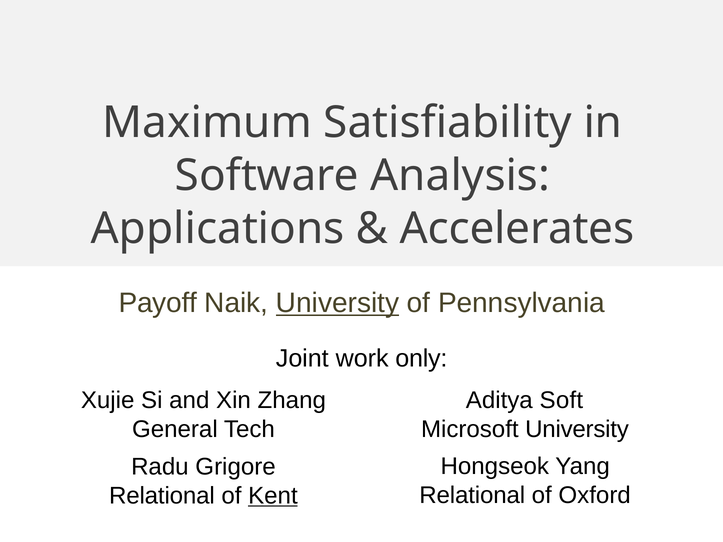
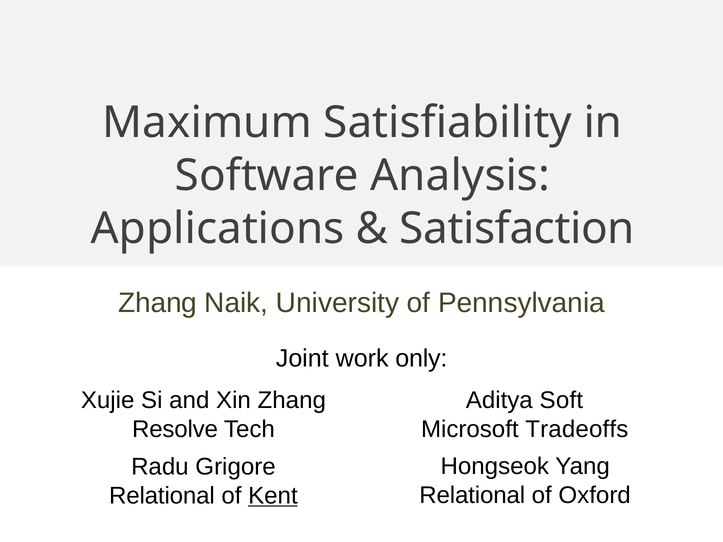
Accelerates: Accelerates -> Satisfaction (517, 229)
Payoff: Payoff -> Zhang (158, 303)
University underline: present -> none (338, 303)
General: General -> Resolve (175, 429)
Microsoft University: University -> Tradeoffs (577, 429)
